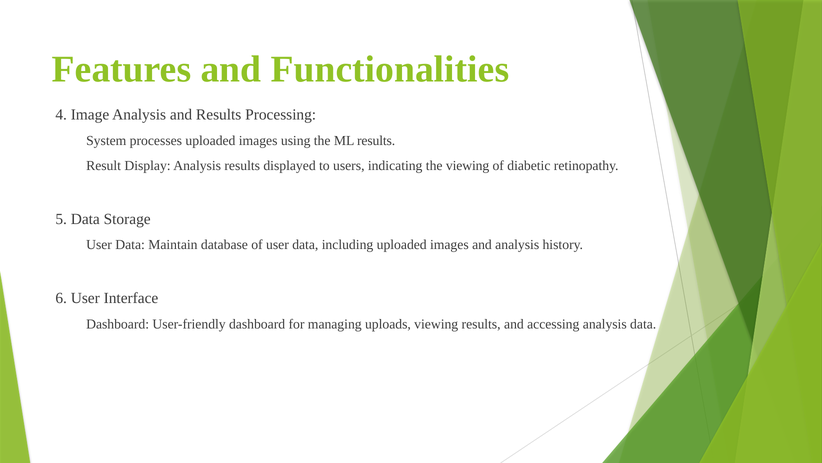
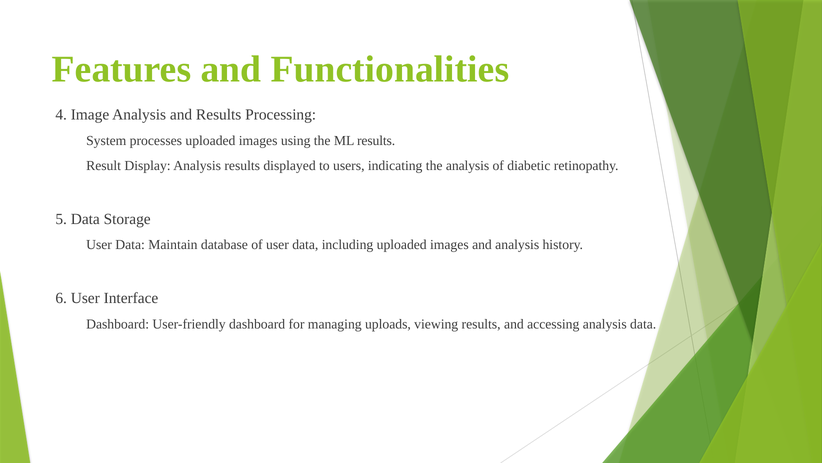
the viewing: viewing -> analysis (468, 165)
